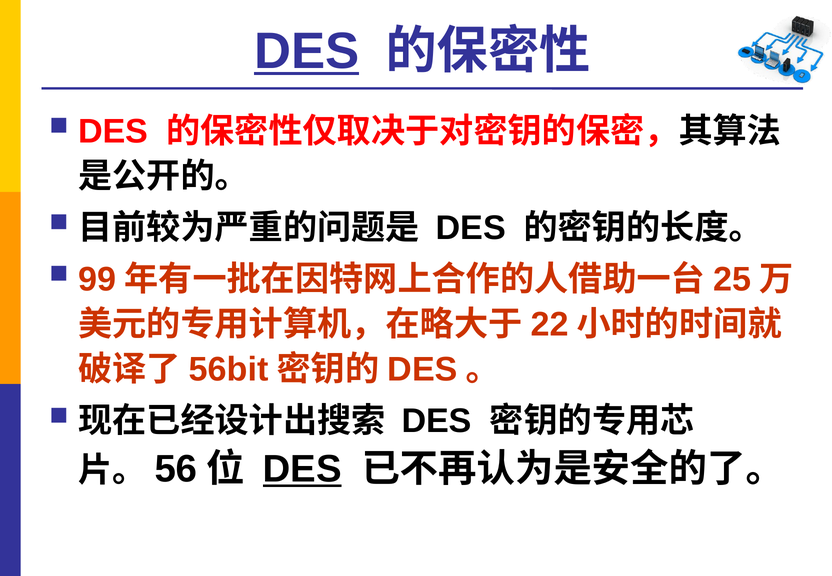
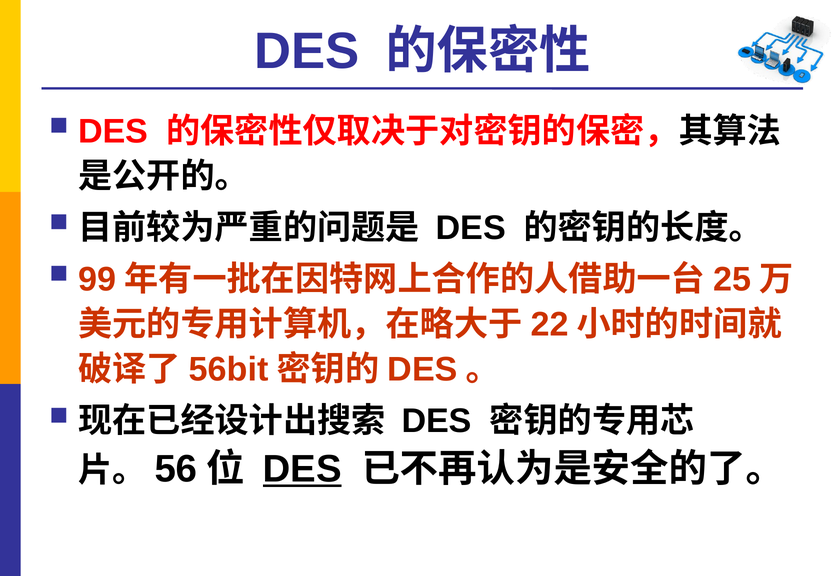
DES underline: present -> none (307, 51)
